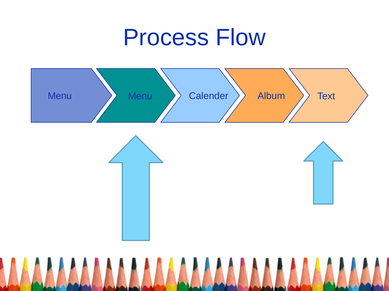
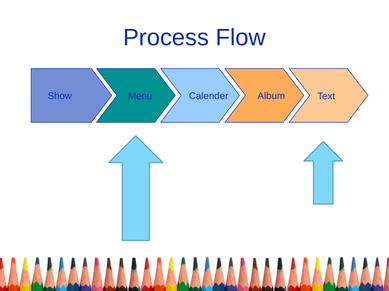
Menu: Menu -> Show (60, 96)
